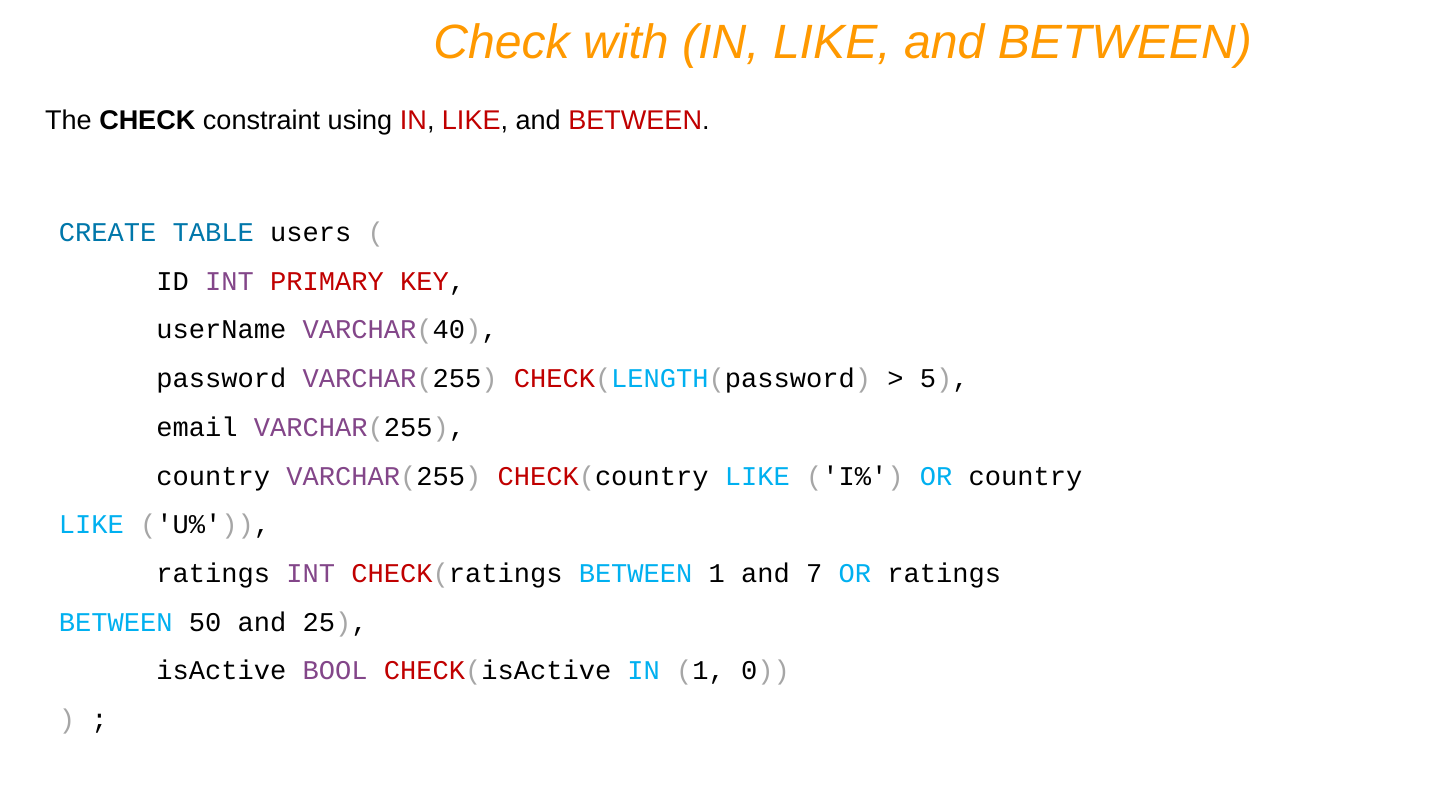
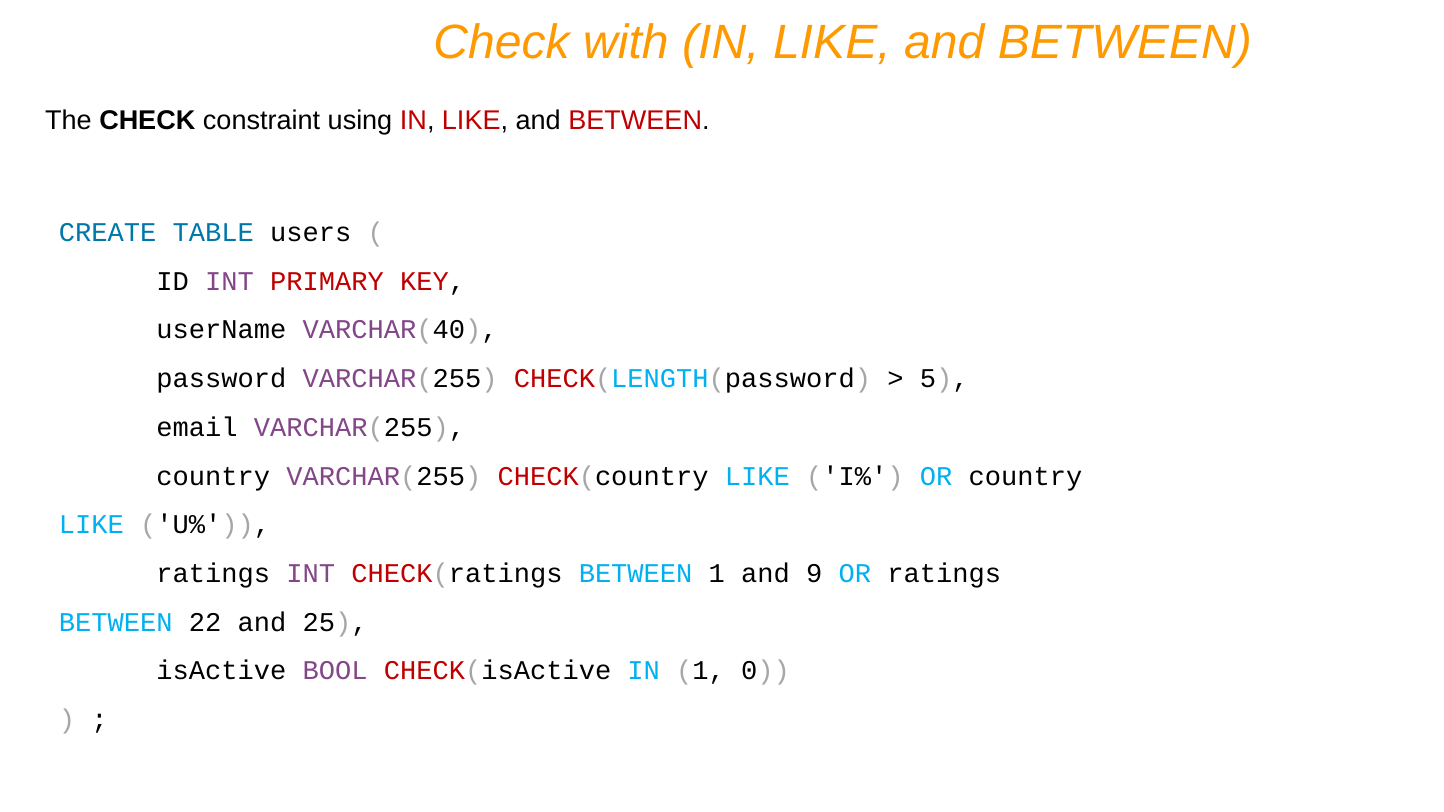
7: 7 -> 9 (814, 574)
50: 50 -> 22 (205, 622)
